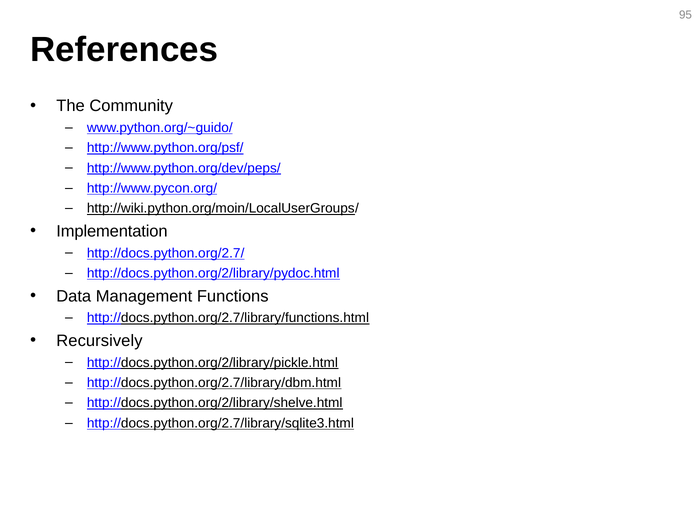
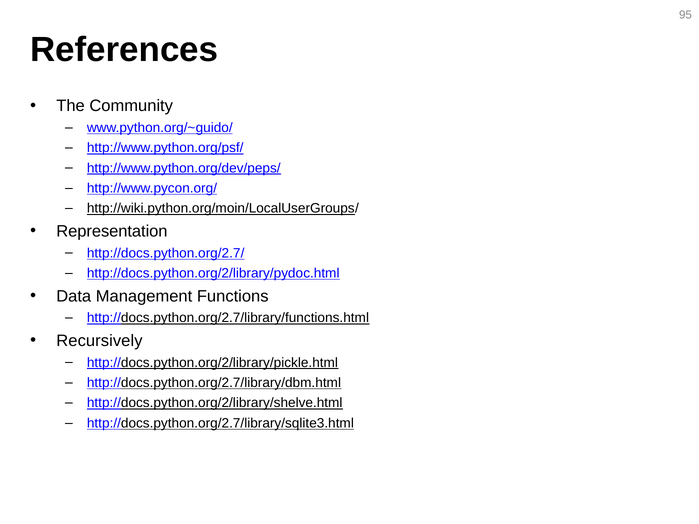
Implementation: Implementation -> Representation (112, 231)
